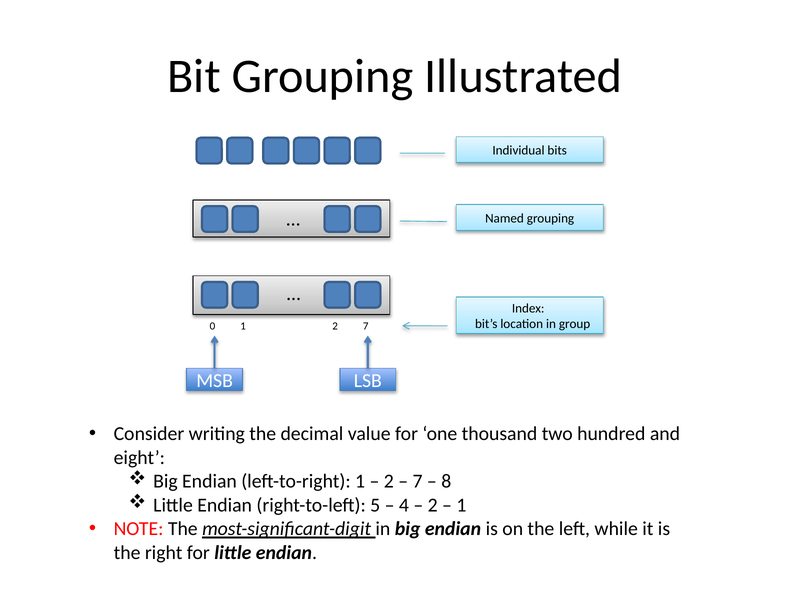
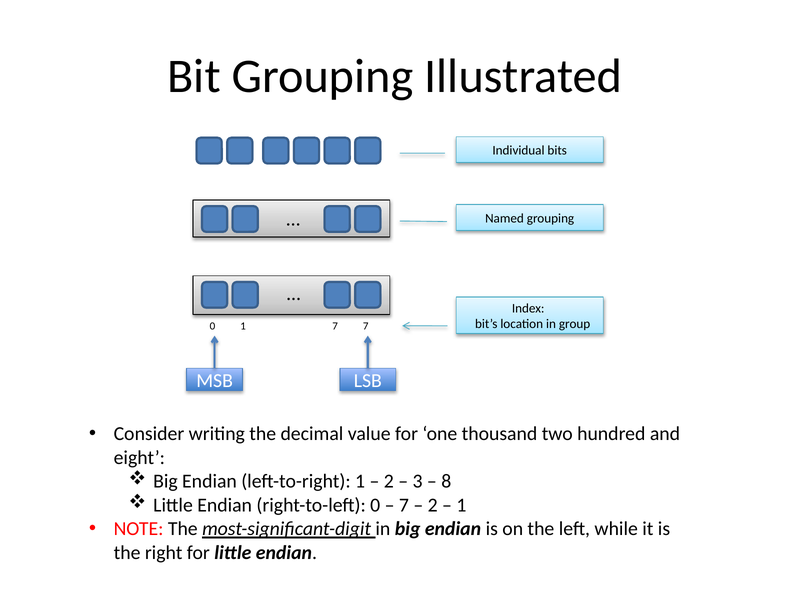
1 2: 2 -> 7 (335, 326)
7: 7 -> 3 (418, 481)
right-to-left 5: 5 -> 0 (375, 505)
4: 4 -> 7 (404, 505)
